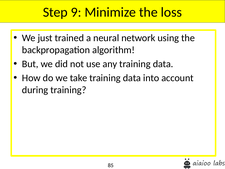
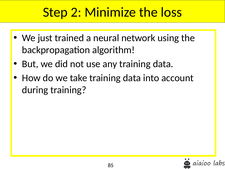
9: 9 -> 2 (76, 12)
